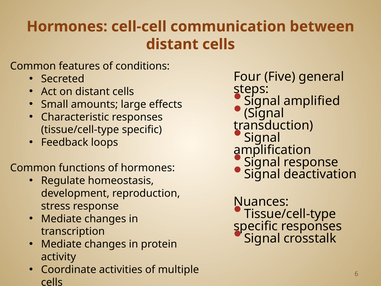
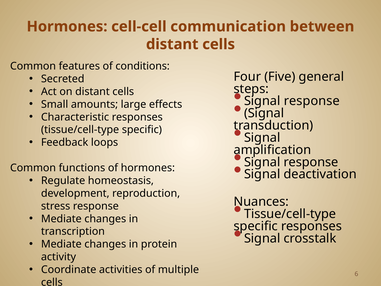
amplified: amplified -> response (312, 101)
